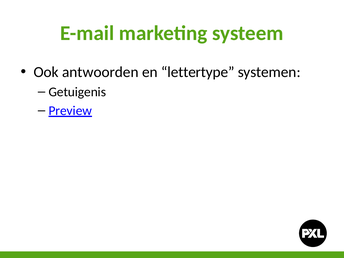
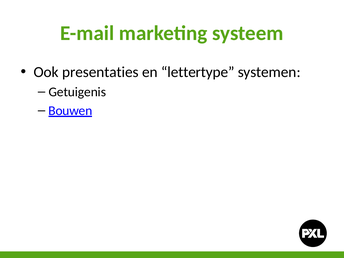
antwoorden: antwoorden -> presentaties (100, 72)
Preview: Preview -> Bouwen (70, 111)
